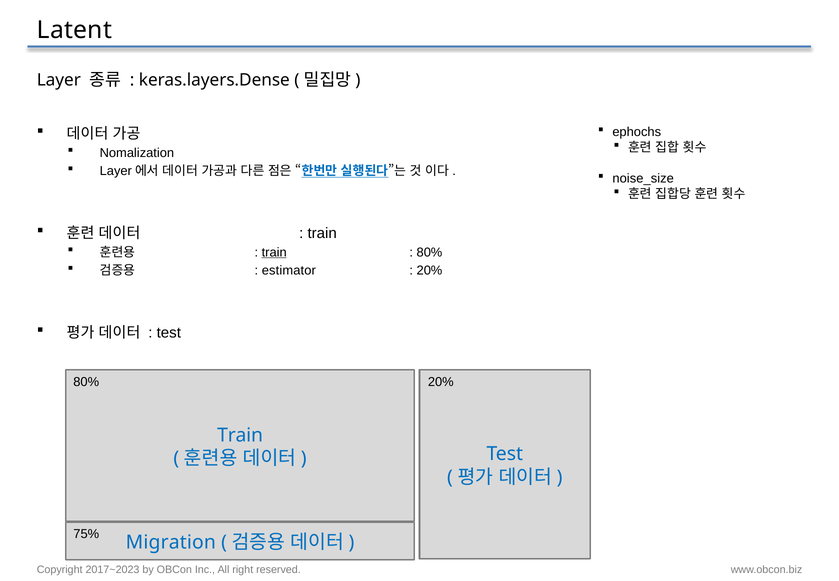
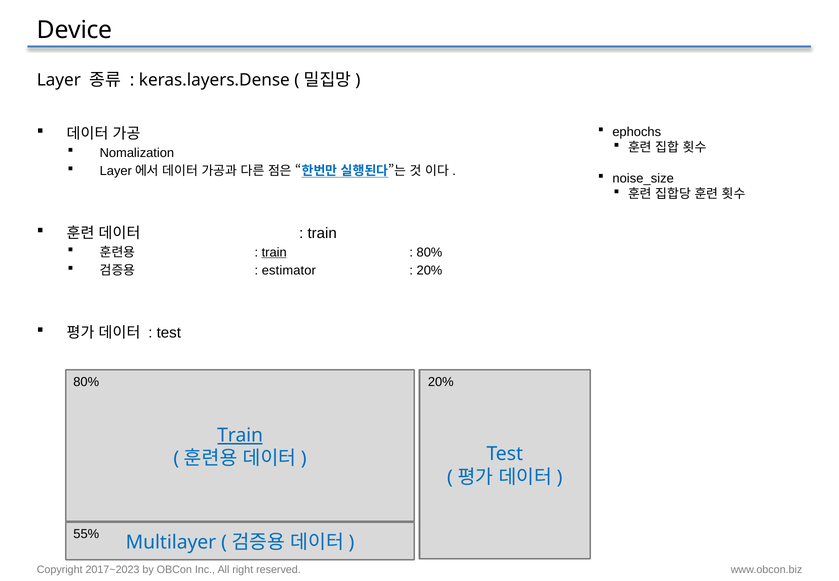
Latent: Latent -> Device (75, 30)
Train underline: none -> present (240, 435)
75%: 75% -> 55% (86, 534)
Migration: Migration -> Multilayer (171, 542)
